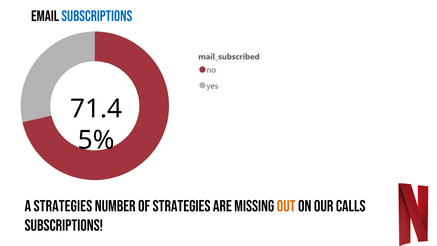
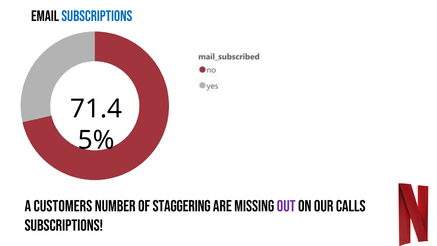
A strategies: strategies -> customers (63, 206)
of strategies: strategies -> staggering (182, 206)
out colour: orange -> purple (286, 206)
